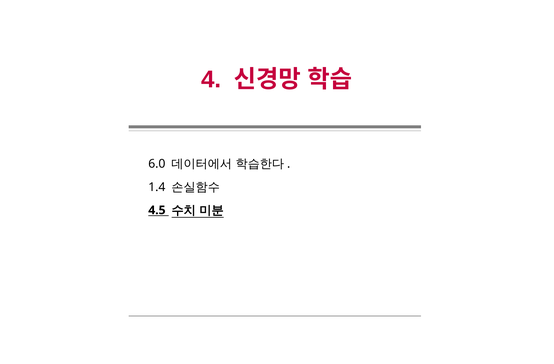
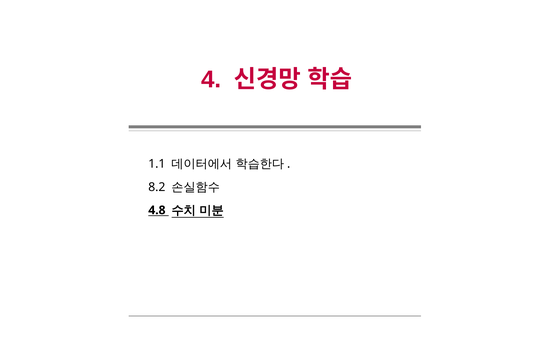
6.0: 6.0 -> 1.1 (157, 164)
1.4: 1.4 -> 8.2 (157, 187)
4.5: 4.5 -> 4.8 (157, 210)
